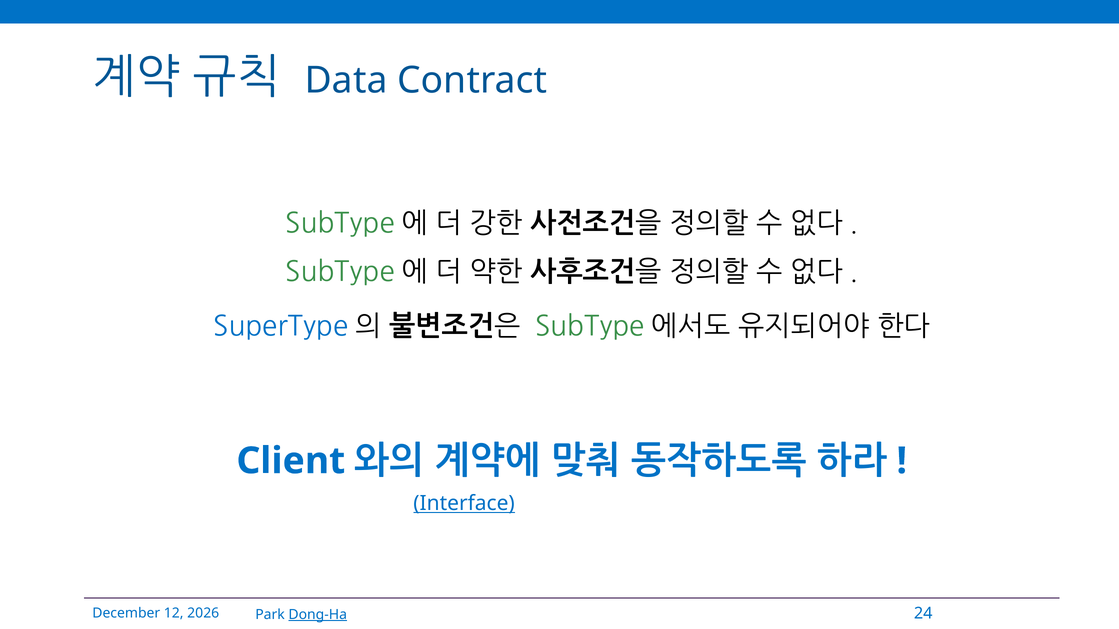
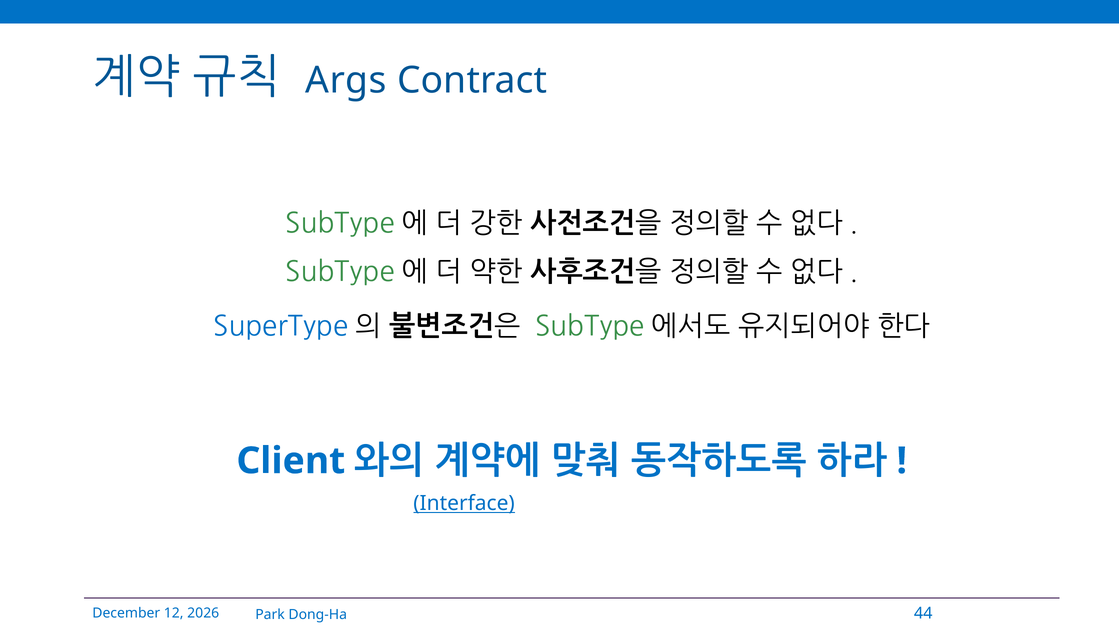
Data: Data -> Args (346, 81)
24: 24 -> 44 (923, 614)
Dong-Ha underline: present -> none (318, 615)
